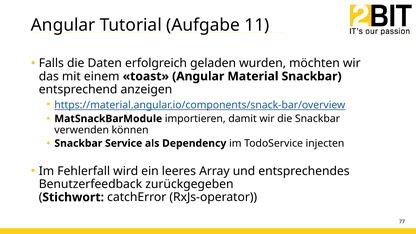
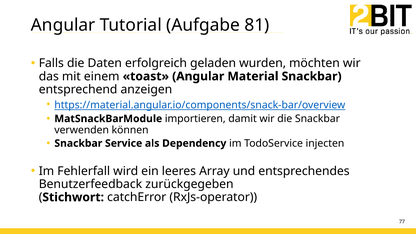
11: 11 -> 81 (257, 25)
